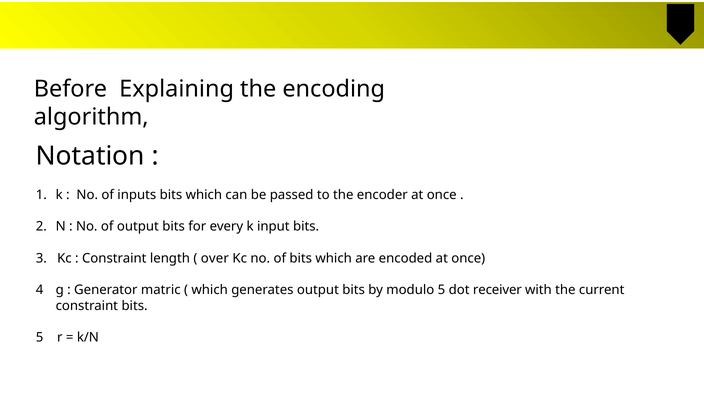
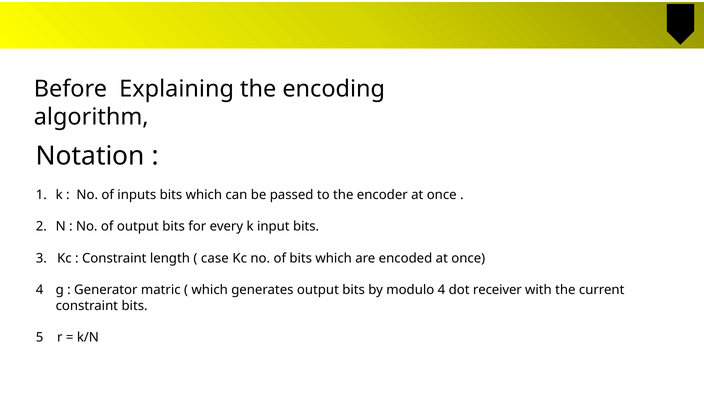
over: over -> case (215, 258)
modulo 5: 5 -> 4 (442, 290)
